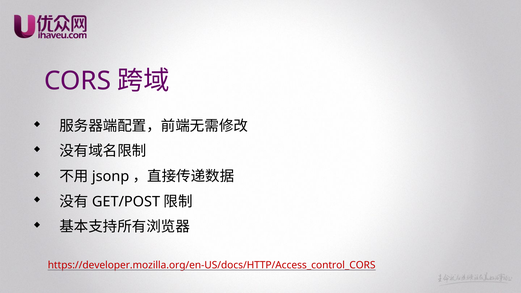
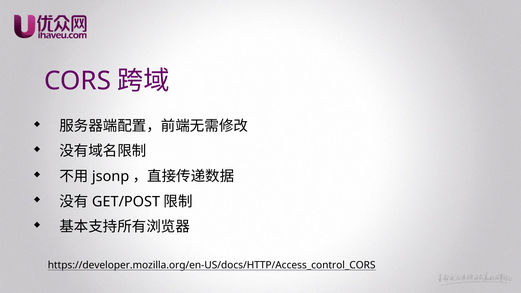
https://developer.mozilla.org/en-US/docs/HTTP/Access_control_CORS colour: red -> black (212, 265)
